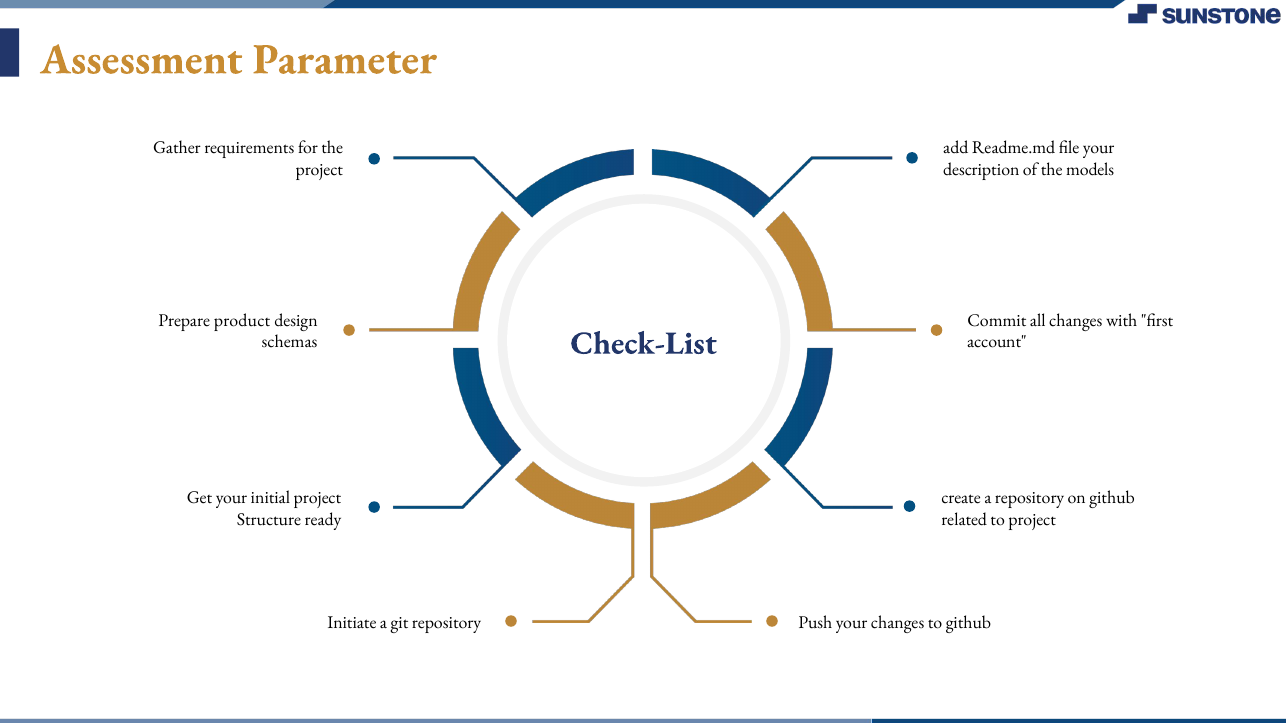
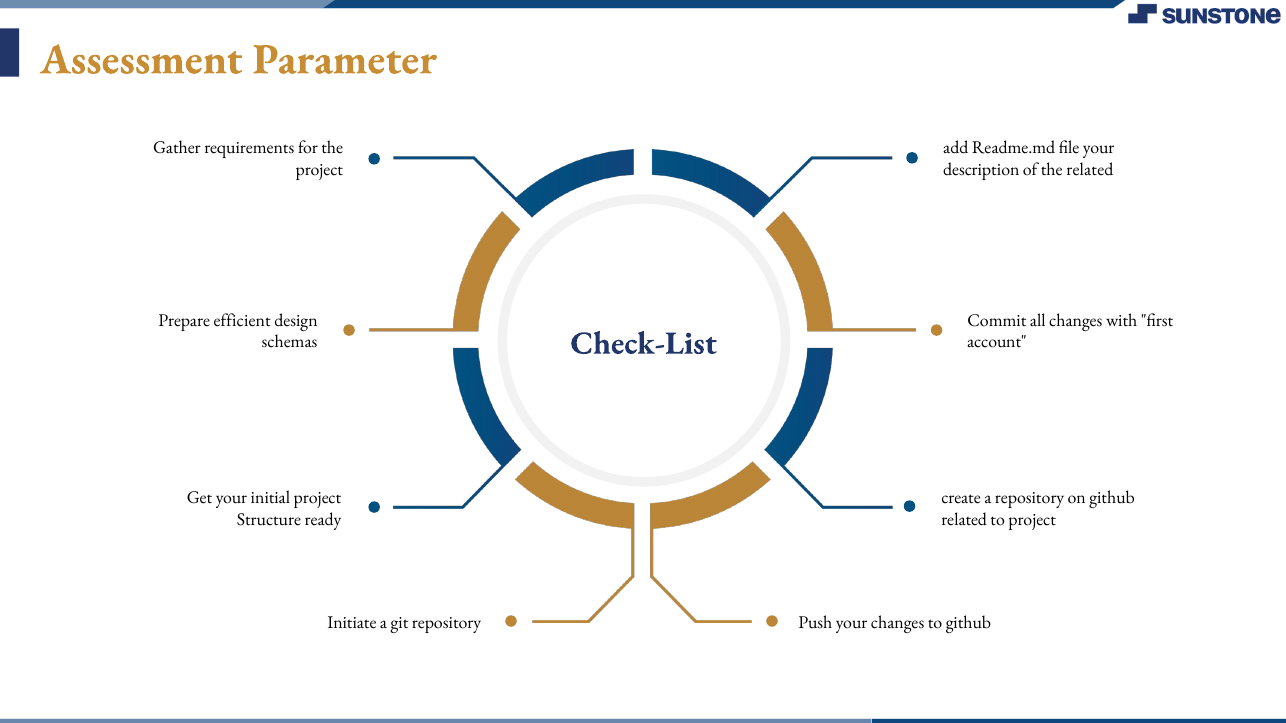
the models: models -> related (1090, 170)
product: product -> efficient (242, 321)
